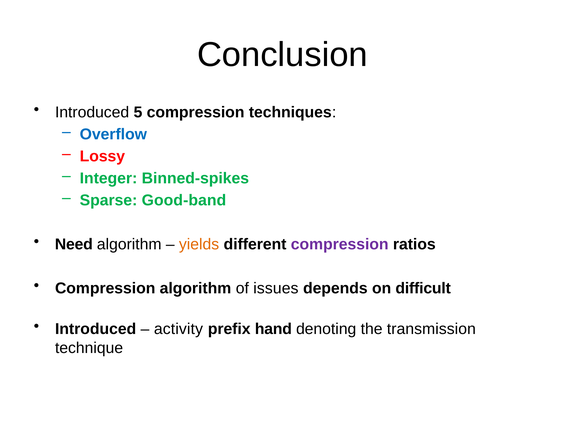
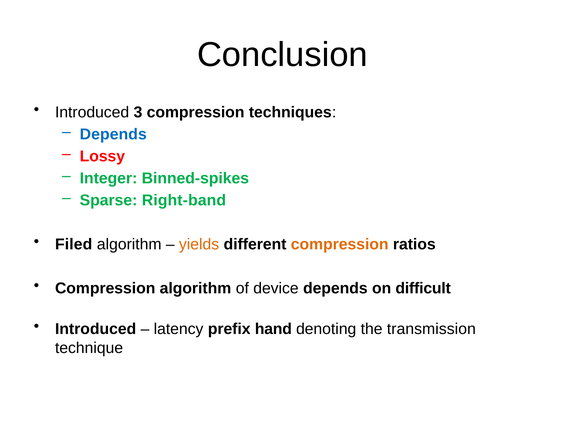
5: 5 -> 3 (138, 112)
Overflow: Overflow -> Depends (113, 134)
Good-band: Good-band -> Right-band (184, 200)
Need: Need -> Filed (74, 244)
compression colour: purple -> orange (340, 244)
issues: issues -> device (276, 288)
activity: activity -> latency (179, 329)
